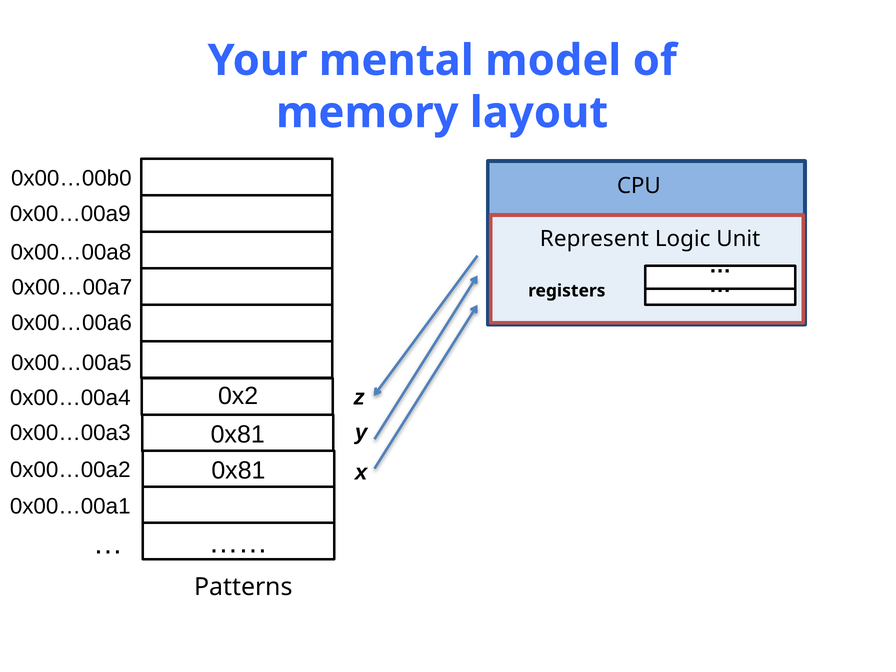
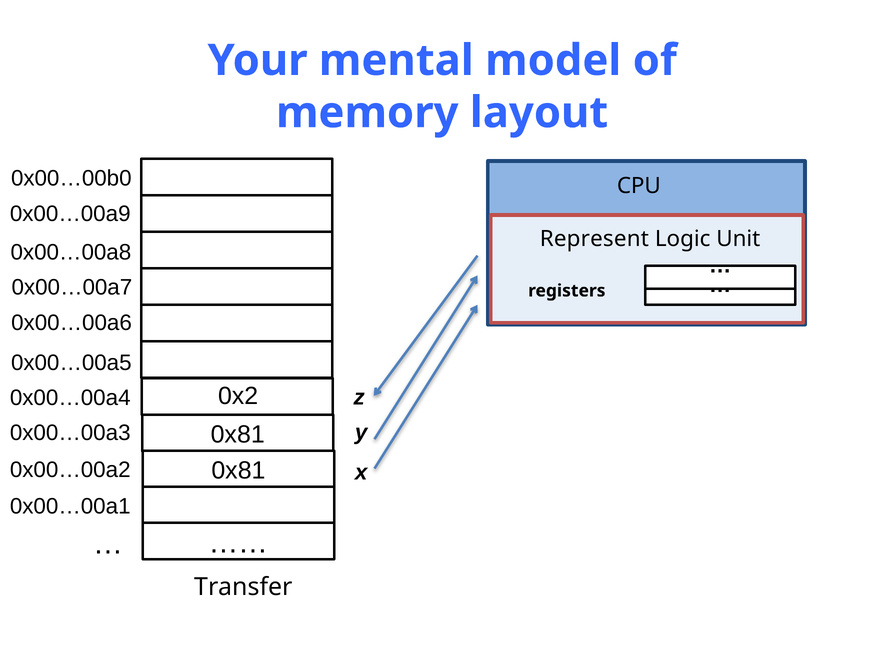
Patterns: Patterns -> Transfer (243, 587)
